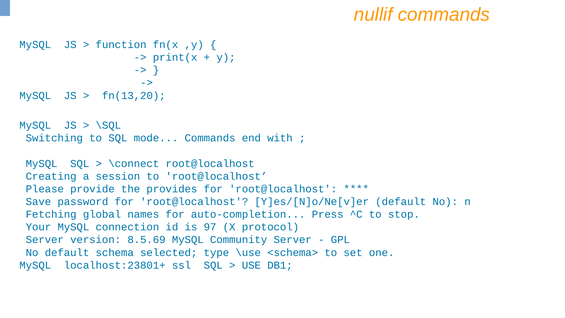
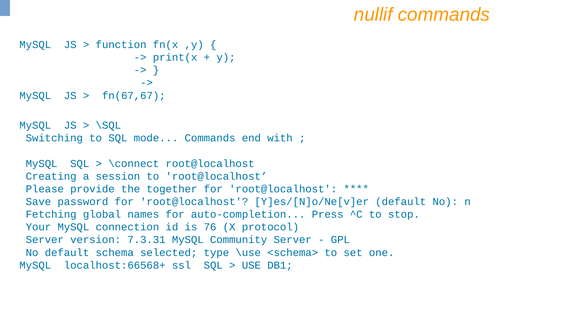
fn(13,20: fn(13,20 -> fn(67,67 (134, 95)
provides: provides -> together (172, 189)
97: 97 -> 76 (210, 227)
8.5.69: 8.5.69 -> 7.3.31 (146, 240)
localhost:23801+: localhost:23801+ -> localhost:66568+ (115, 265)
